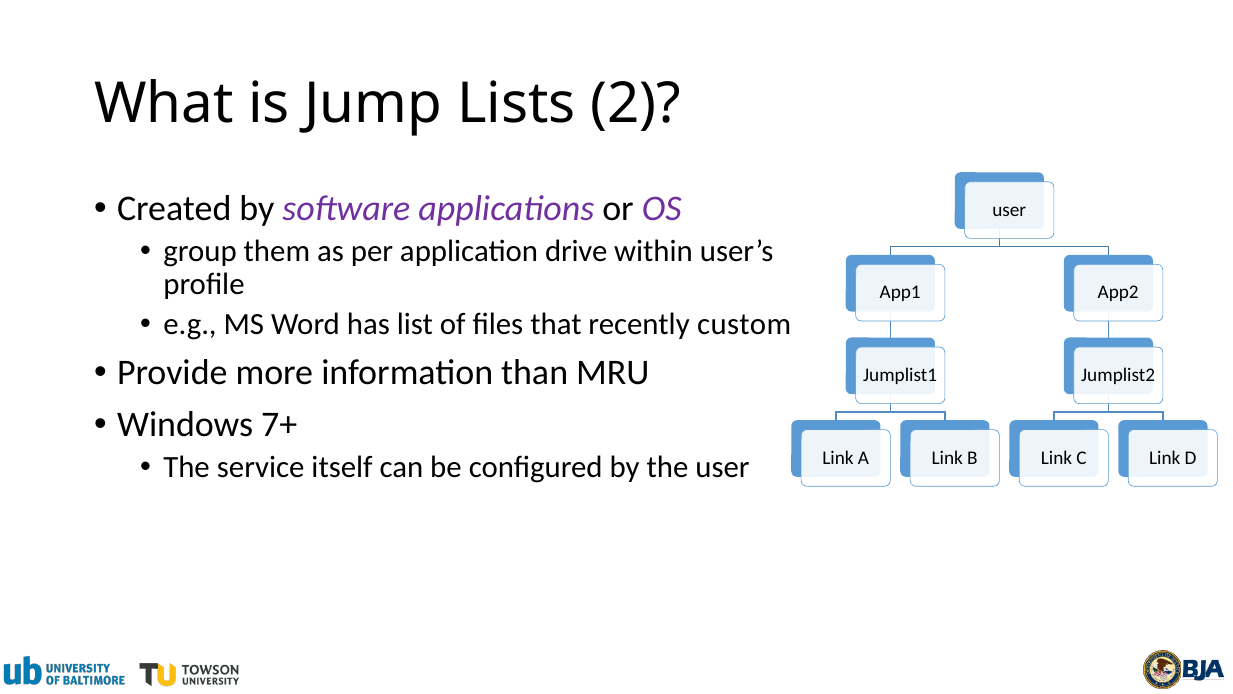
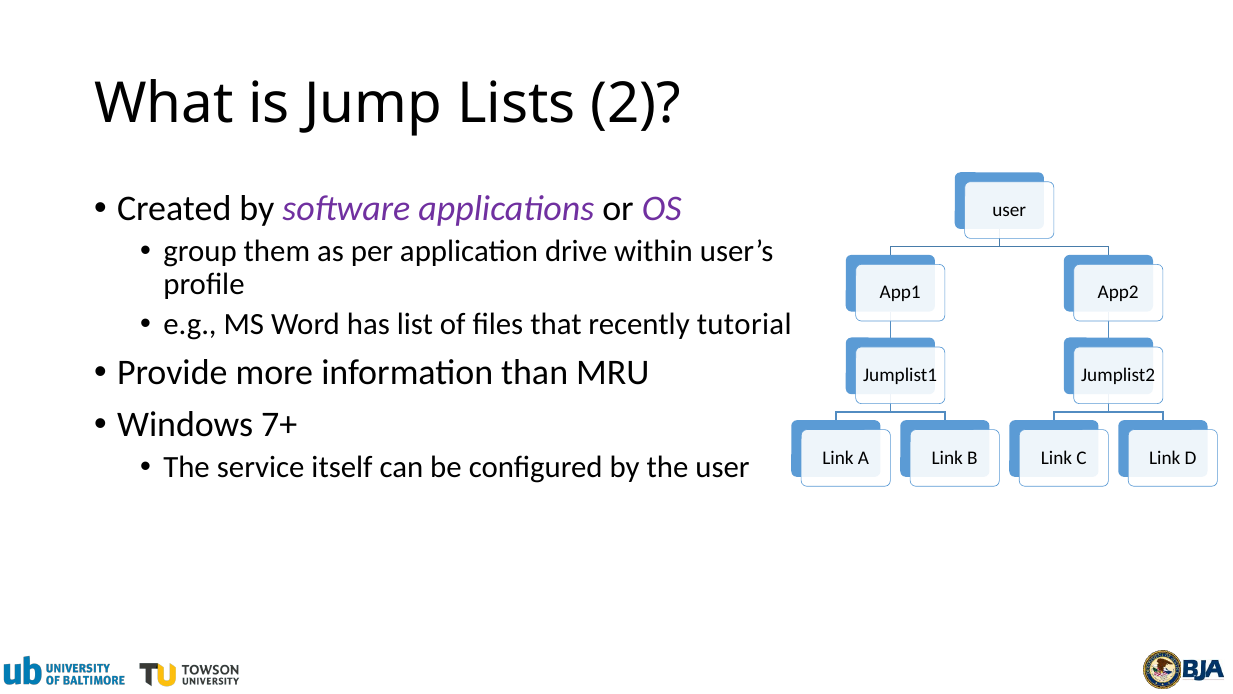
custom: custom -> tutorial (744, 324)
